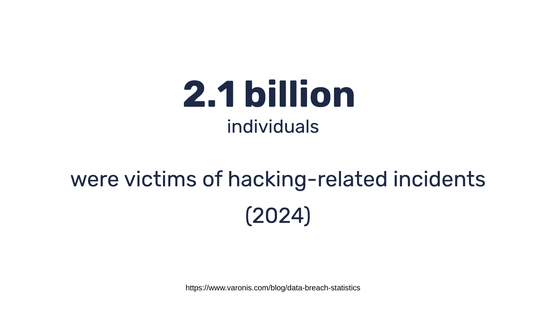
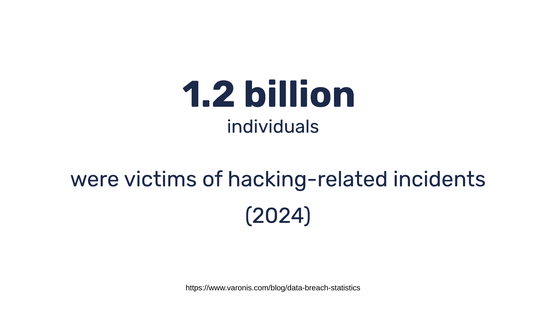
2.1: 2.1 -> 1.2 (209, 94)
